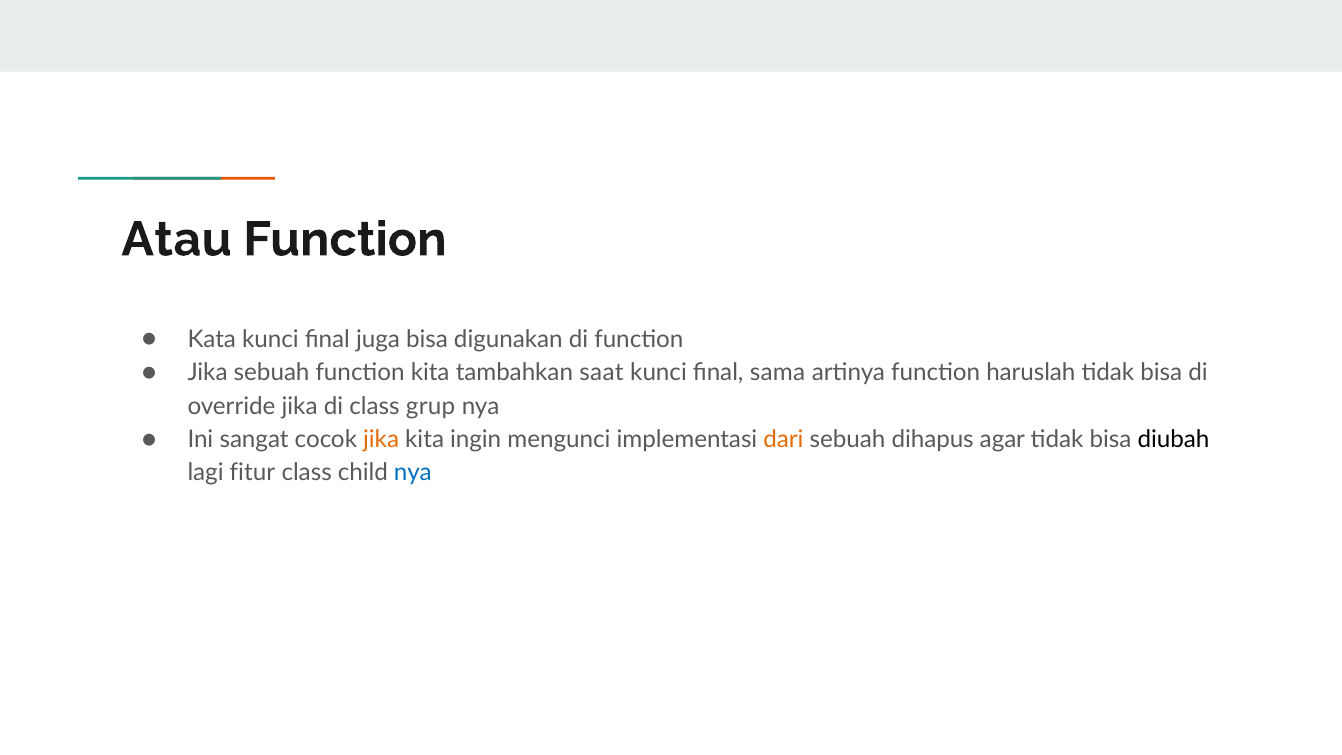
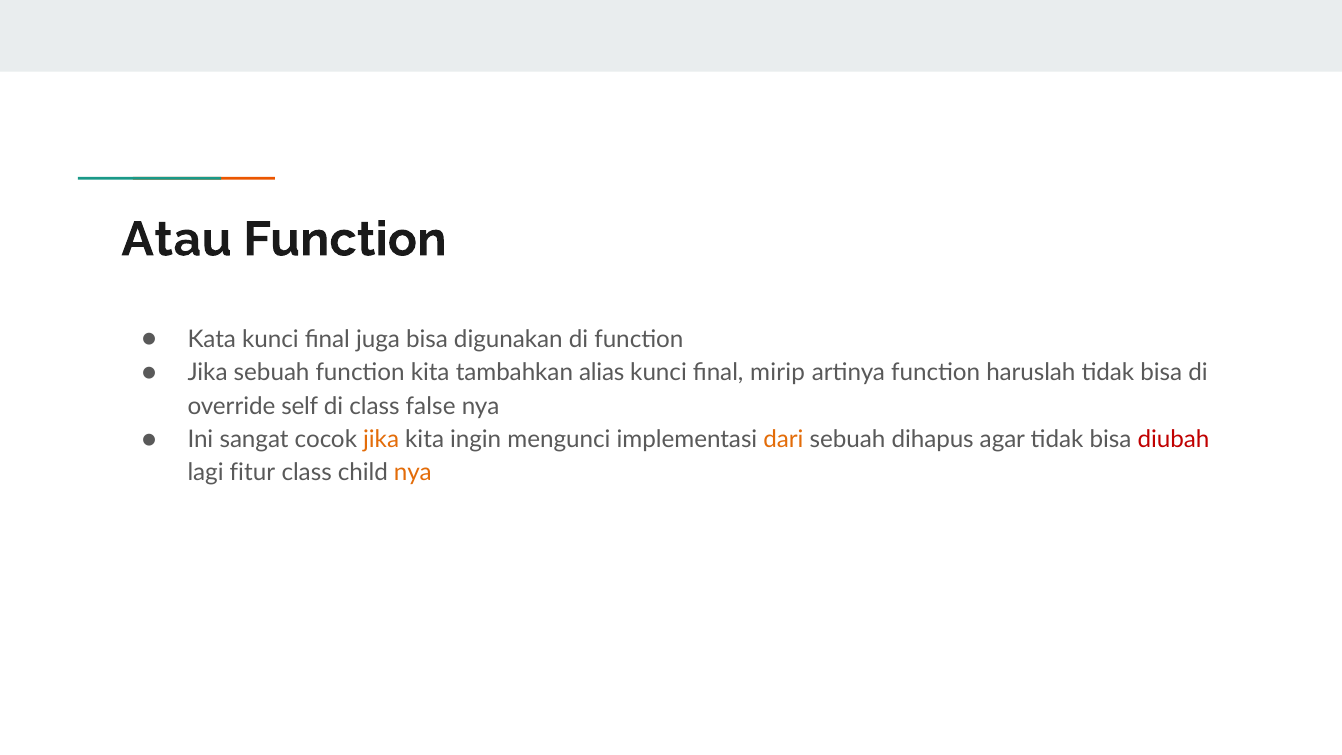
saat: saat -> alias (602, 373)
sama: sama -> mirip (778, 373)
override jika: jika -> self (300, 406)
grup: grup -> false (431, 406)
diubah colour: black -> red (1174, 439)
nya colour: blue -> orange (413, 473)
